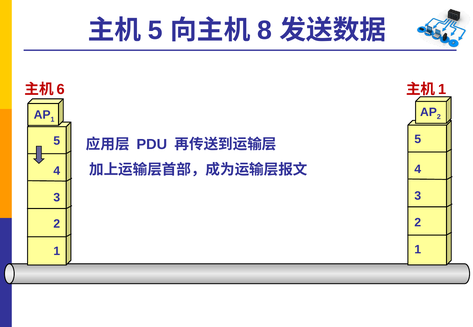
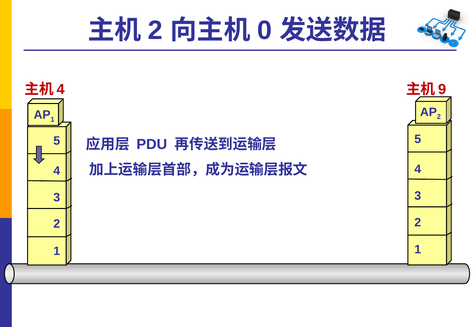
5: 5 -> 2 (155, 30)
8: 8 -> 0 (265, 30)
6: 6 -> 4 (61, 90)
1: 1 -> 9 (442, 90)
